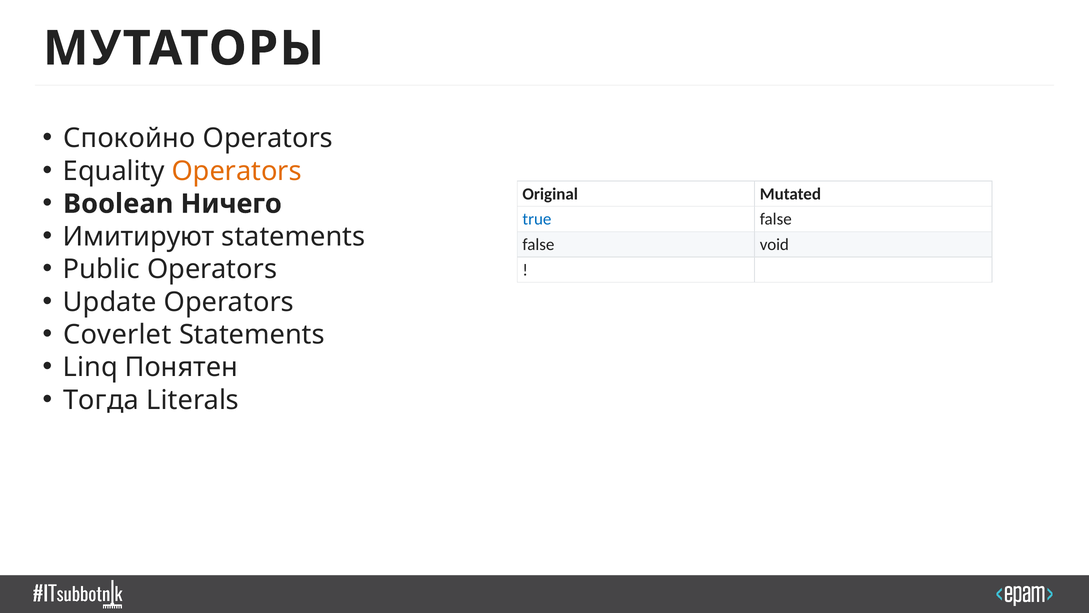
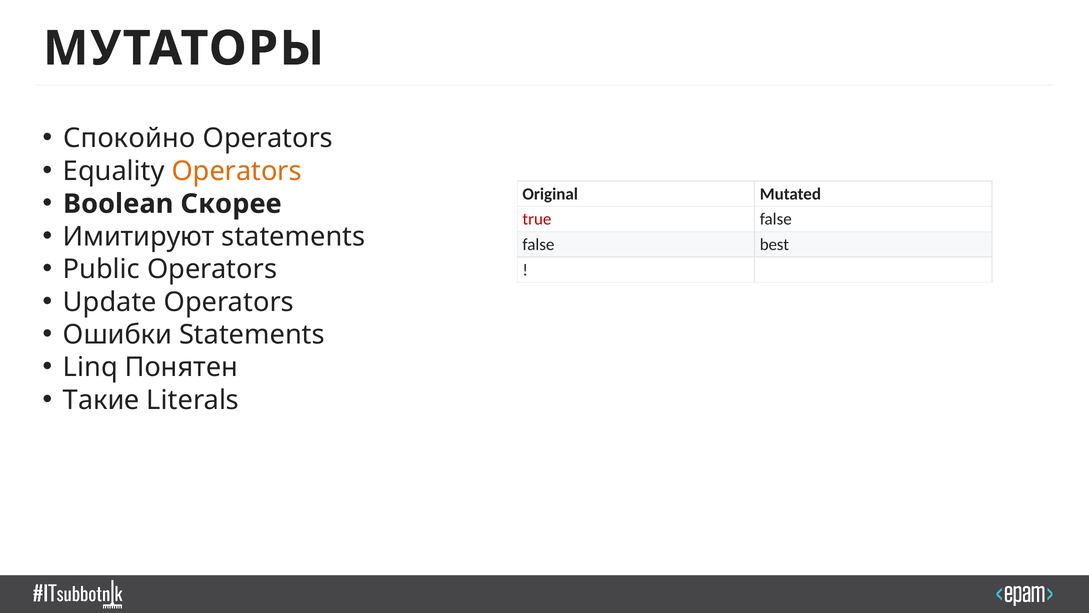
Ничего: Ничего -> Скорее (231, 204)
true colour: blue -> red (537, 219)
void: void -> best (774, 244)
Coverlet: Coverlet -> Ошибки (118, 335)
Тогда: Тогда -> Такие (101, 400)
